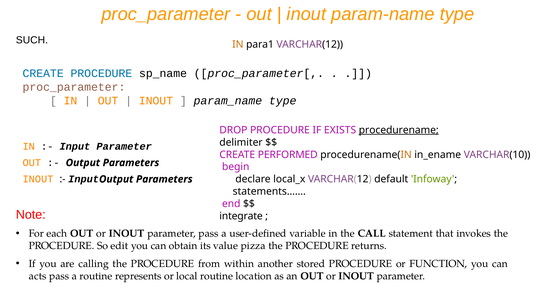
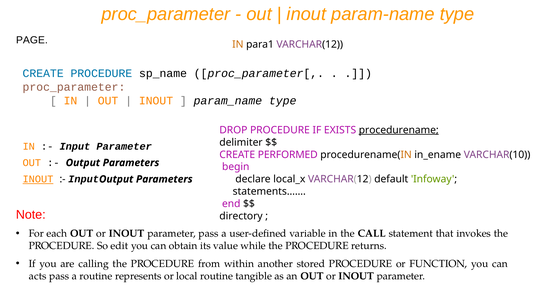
SUCH: SUCH -> PAGE (32, 40)
INOUT underline: none -> present (38, 179)
integrate: integrate -> directory (241, 216)
pizza: pizza -> while (253, 246)
location: location -> tangible (254, 276)
